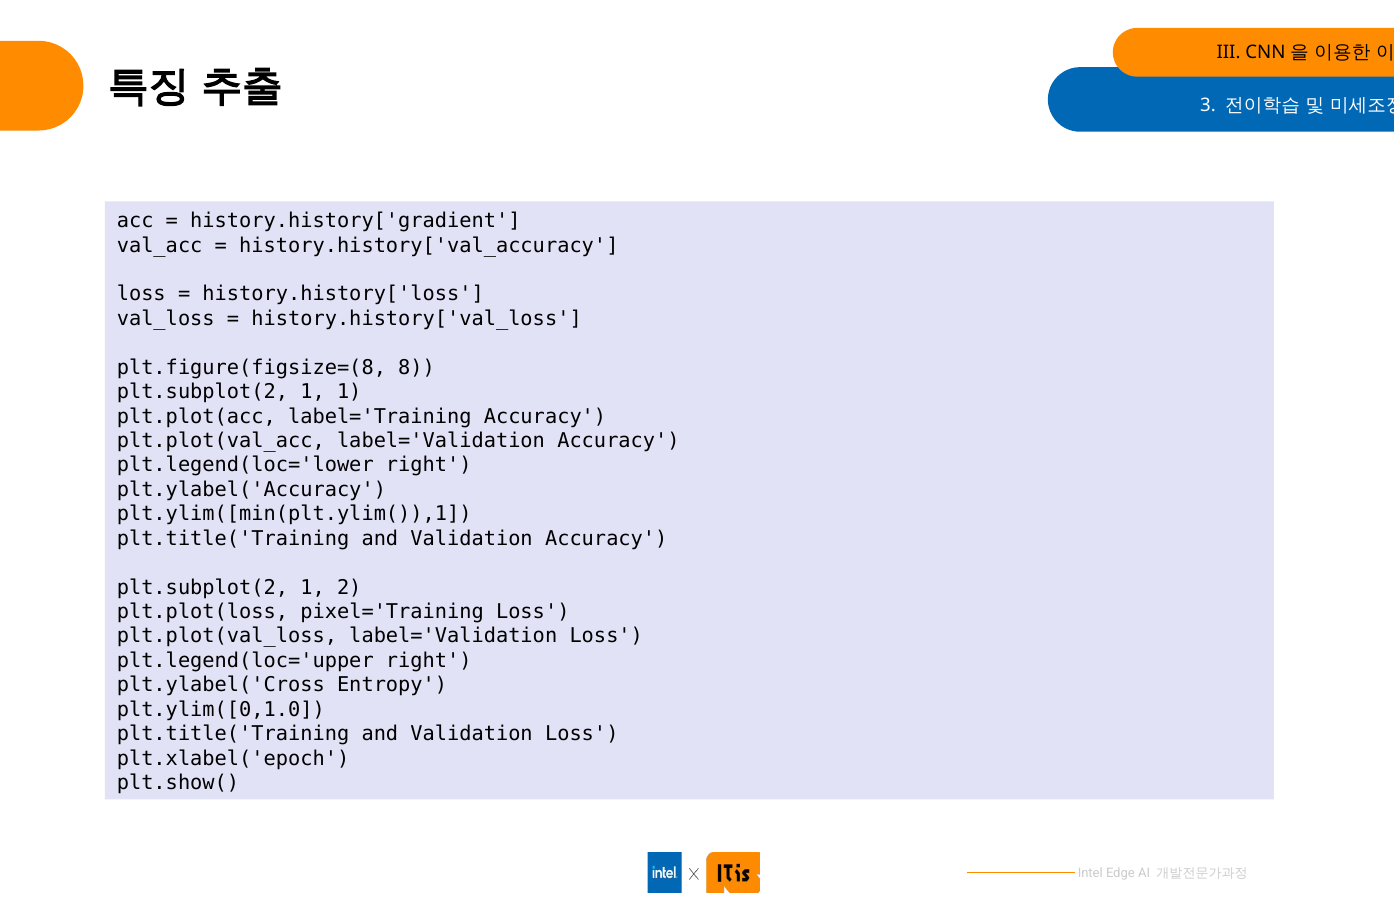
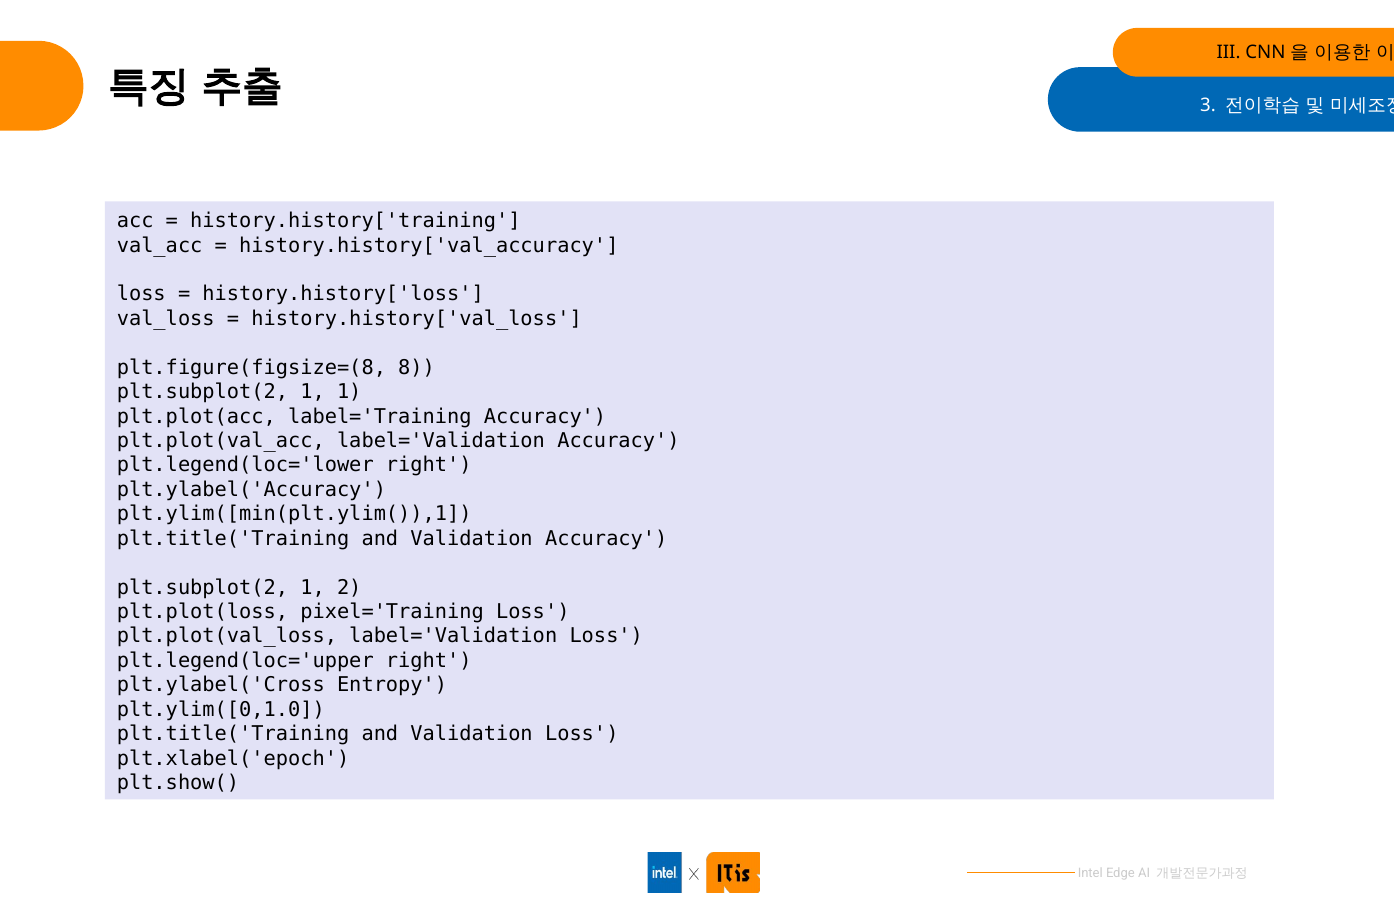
history.history['gradient: history.history['gradient -> history.history['training (355, 221)
